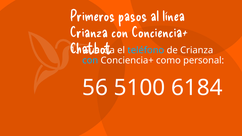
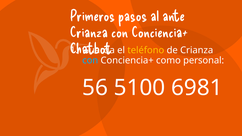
línea: línea -> ante (174, 16)
teléfono colour: light blue -> yellow (146, 50)
6184: 6184 -> 6981 (197, 88)
